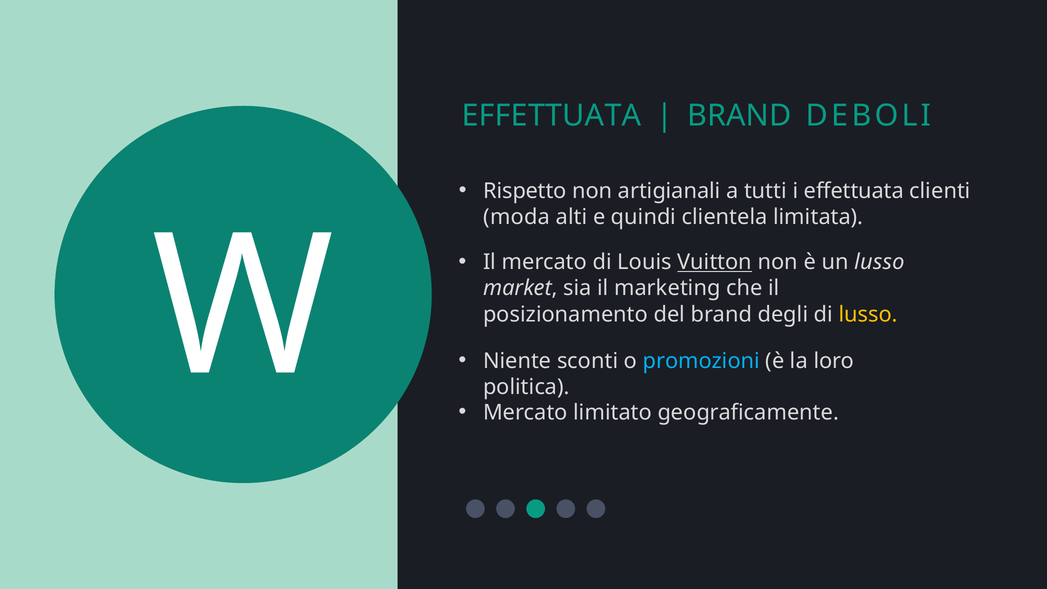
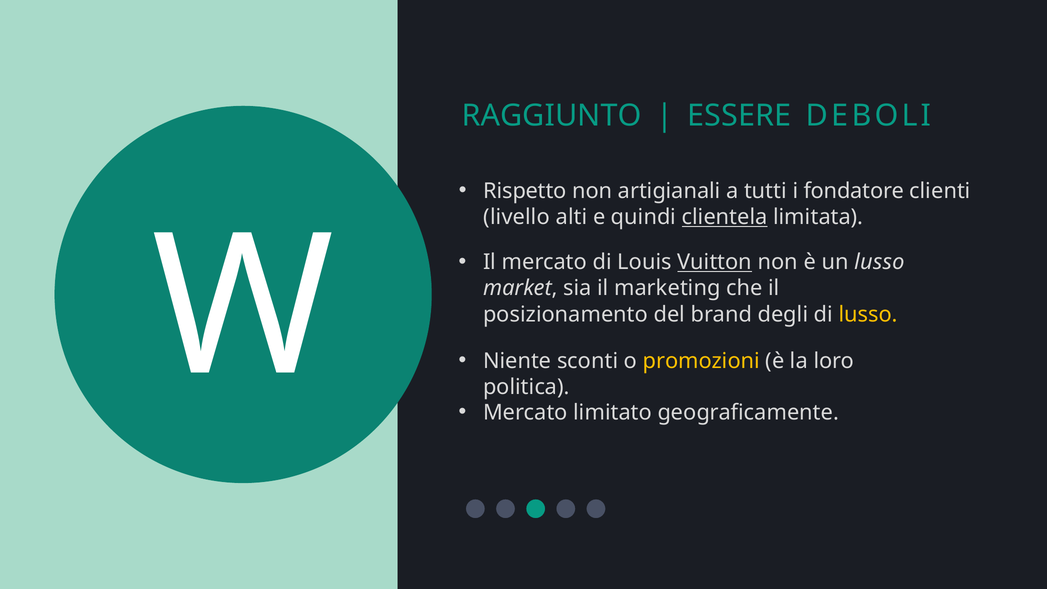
EFFETTUATA: EFFETTUATA -> RAGGIUNTO (552, 116)
BRAND: BRAND -> ESSERE (739, 116)
i effettuata: effettuata -> fondatore (854, 191)
moda: moda -> livello (517, 217)
clientela underline: none -> present (725, 217)
promozioni colour: light blue -> yellow (701, 361)
